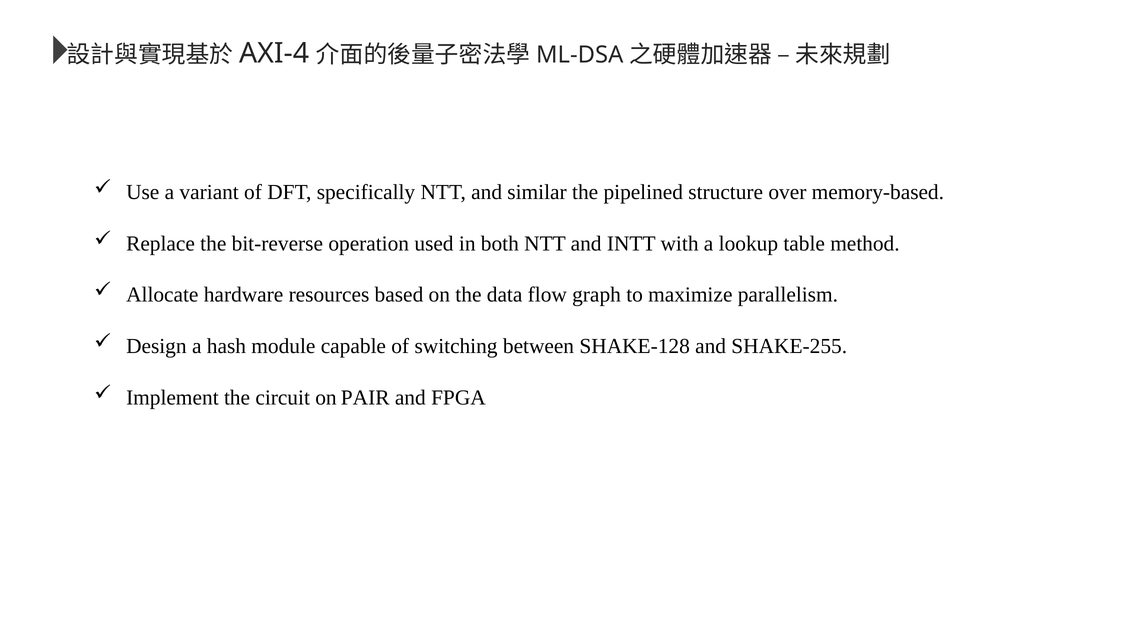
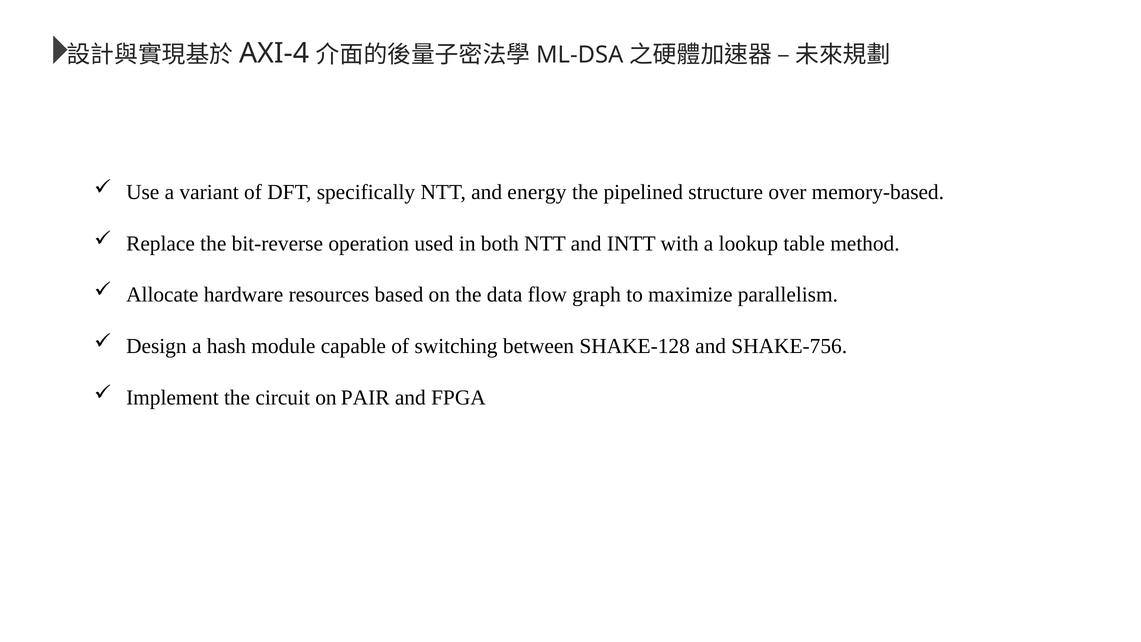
similar: similar -> energy (537, 192)
SHAKE-255: SHAKE-255 -> SHAKE-756 (789, 346)
